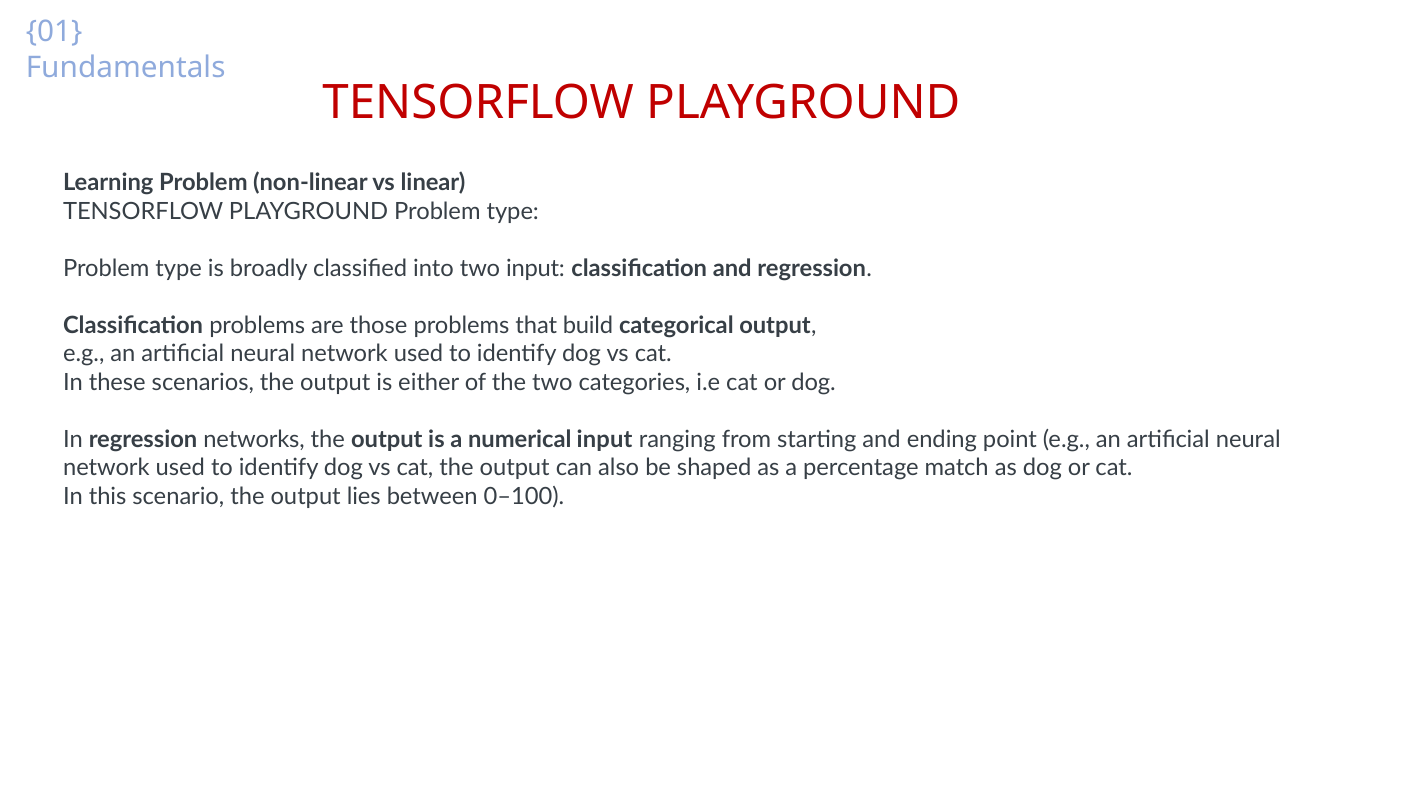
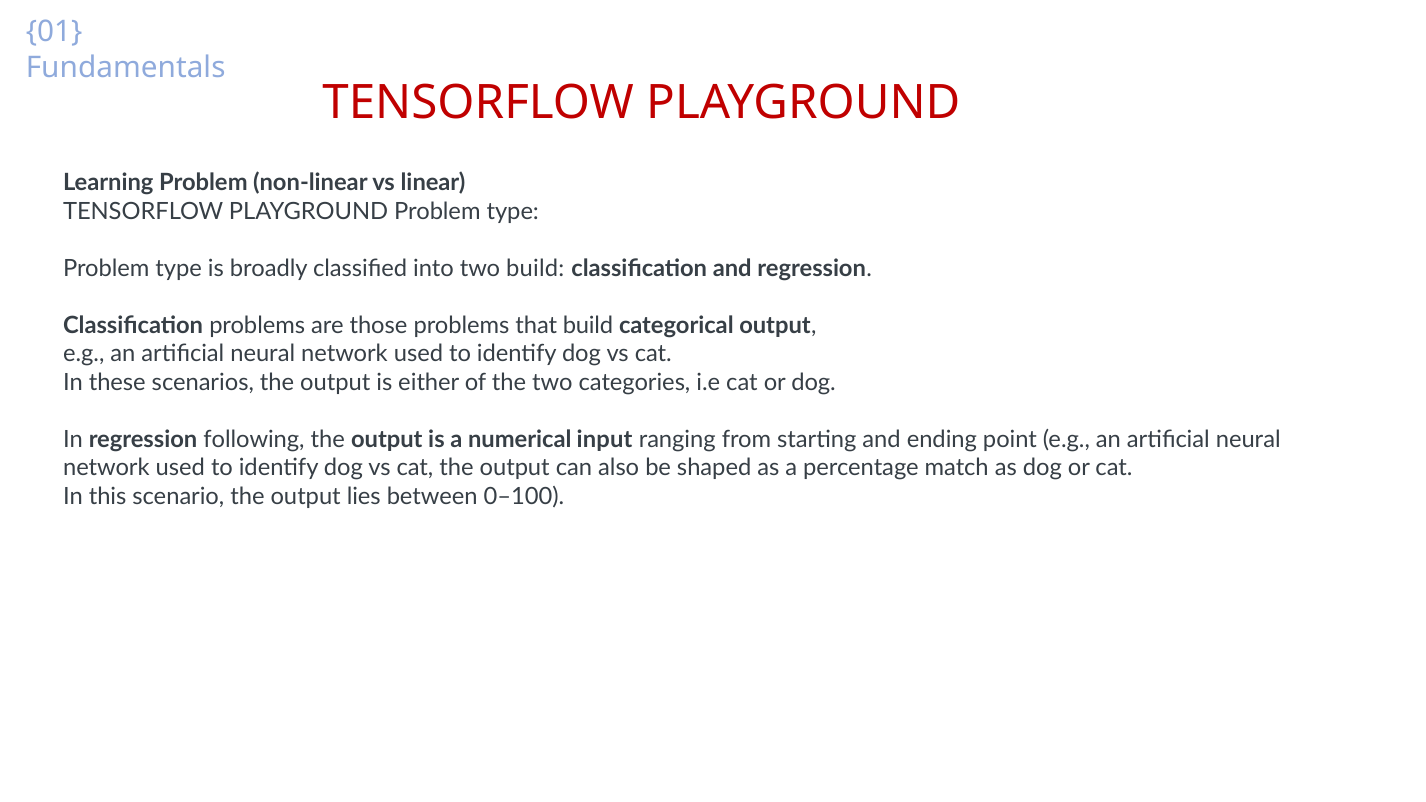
two input: input -> build (535, 268)
networks: networks -> following (254, 439)
